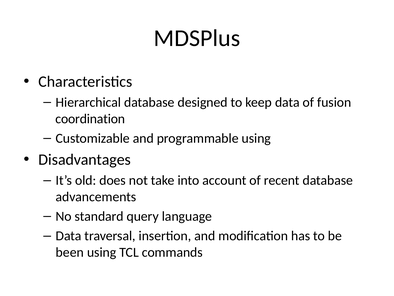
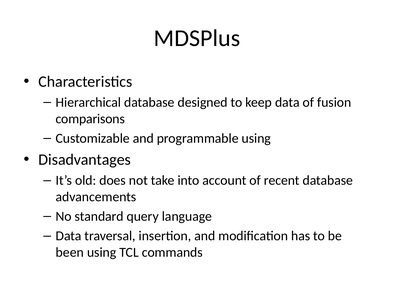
coordination: coordination -> comparisons (90, 119)
